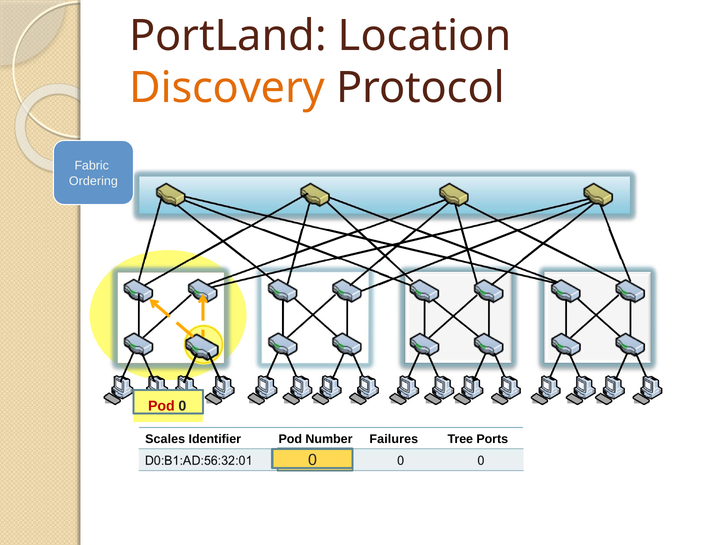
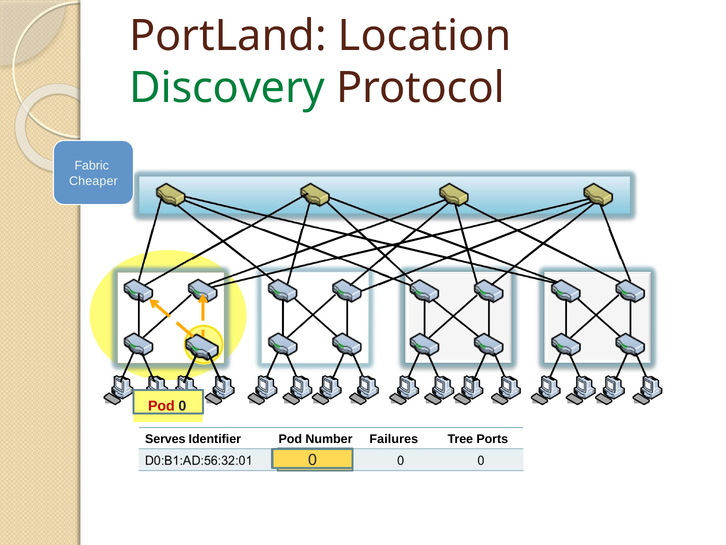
Discovery colour: orange -> green (227, 88)
Ordering: Ordering -> Cheaper (93, 181)
Scales: Scales -> Serves (165, 439)
